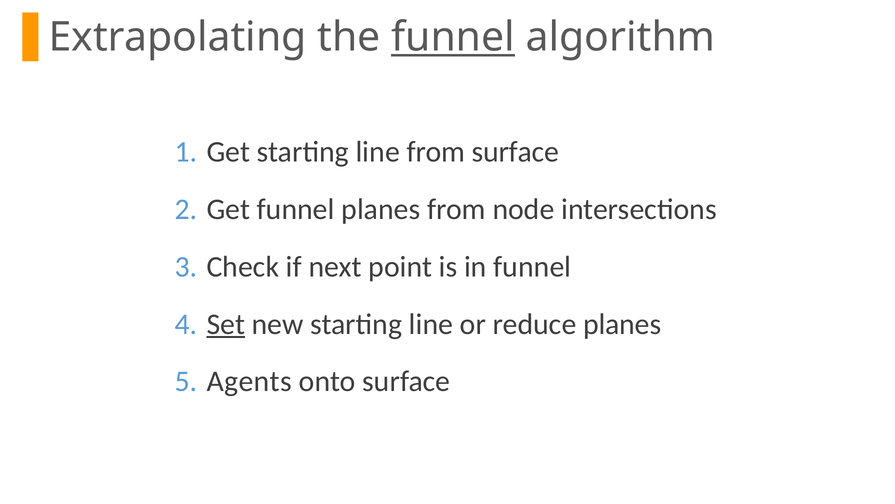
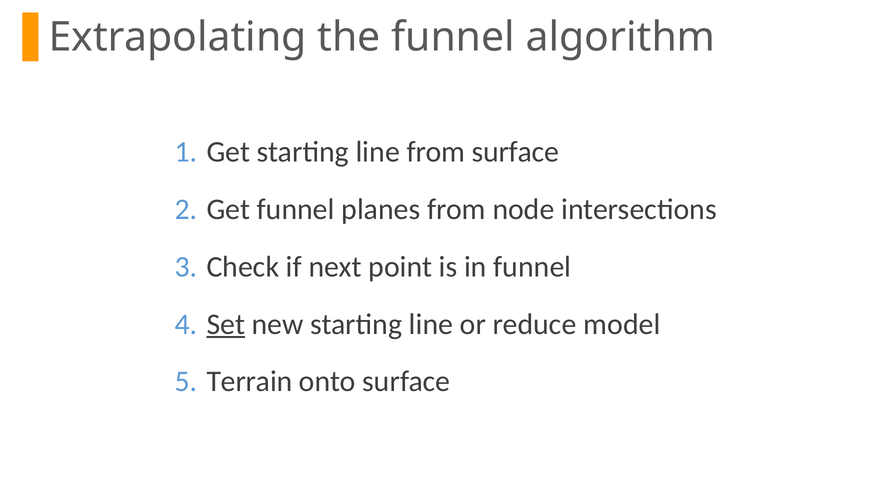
funnel underline: present -> none (453, 37)
reduce planes: planes -> model (622, 324)
Agents: Agents -> Terrain (249, 381)
